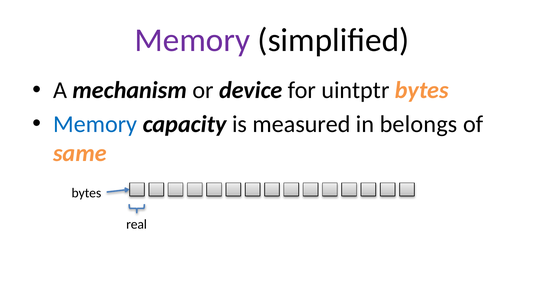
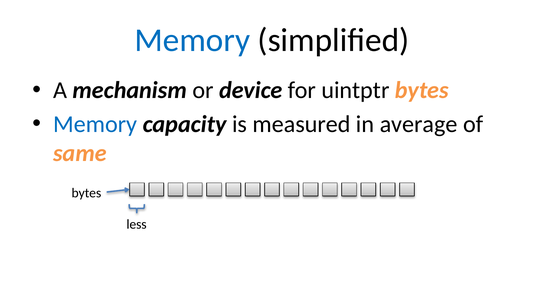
Memory colour: purple -> blue (192, 40)
belongs: belongs -> average (419, 124)
real: real -> less (137, 224)
